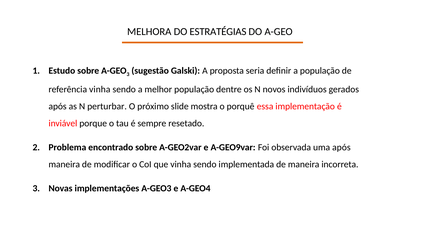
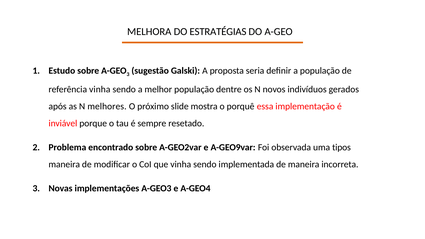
perturbar: perturbar -> melhores (107, 106)
uma após: após -> tipos (341, 147)
